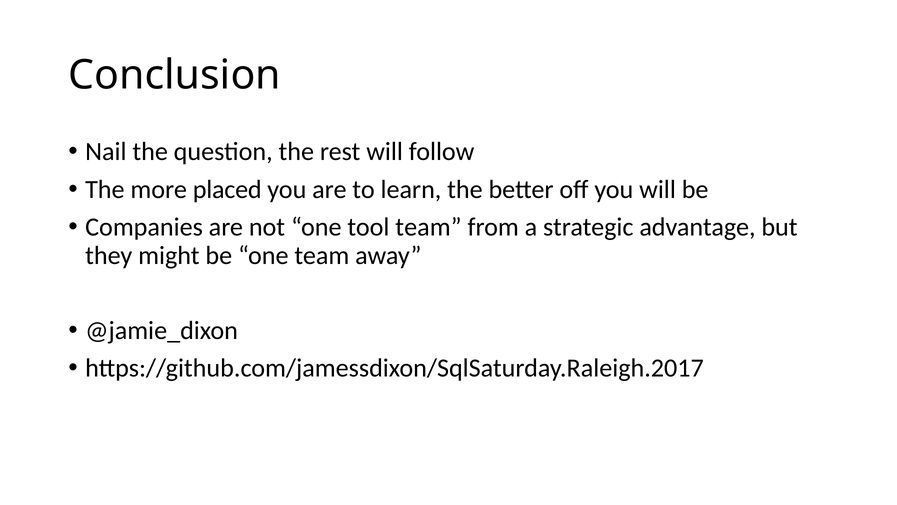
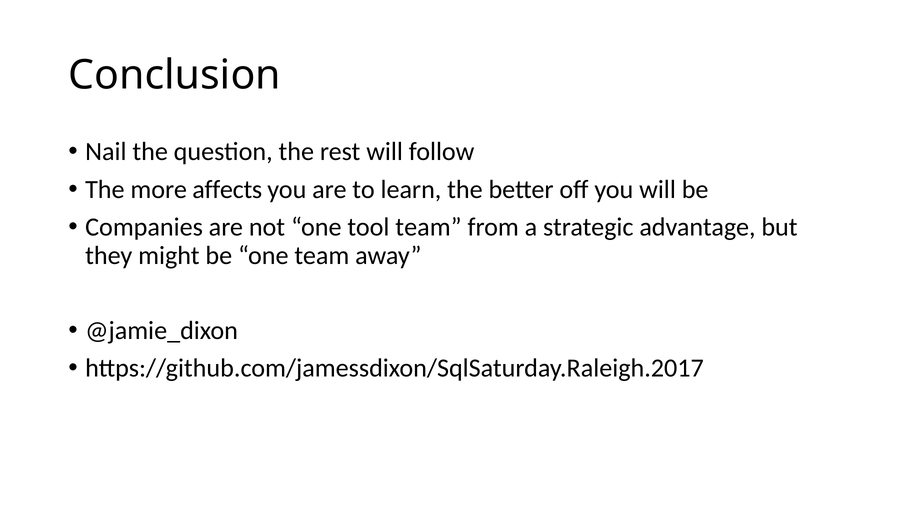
placed: placed -> affects (227, 189)
